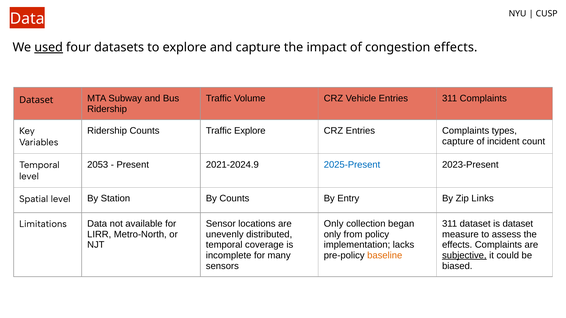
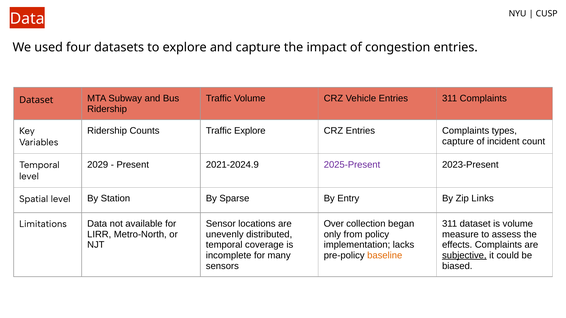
used underline: present -> none (49, 47)
congestion effects: effects -> entries (456, 47)
2053: 2053 -> 2029 (98, 165)
2025-Present colour: blue -> purple (352, 165)
By Counts: Counts -> Sparse (234, 199)
Only: Only -> Over (334, 224)
is dataset: dataset -> volume (518, 224)
